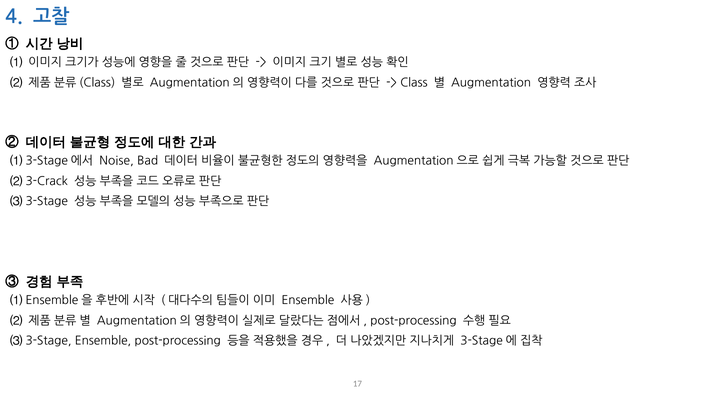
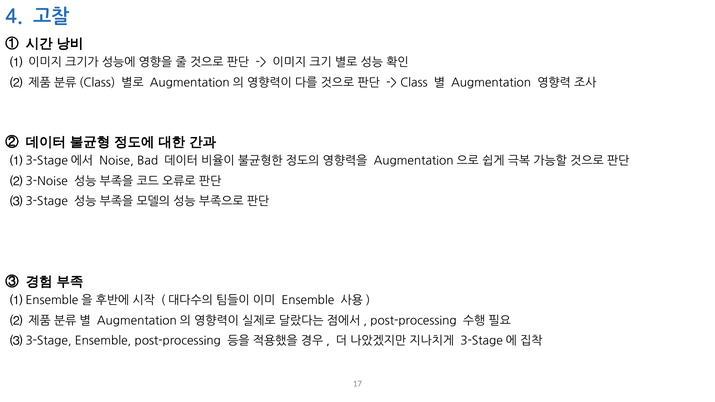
3-Crack: 3-Crack -> 3-Noise (47, 181)
